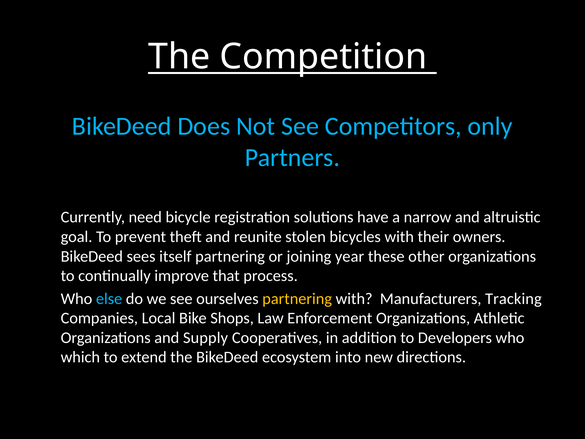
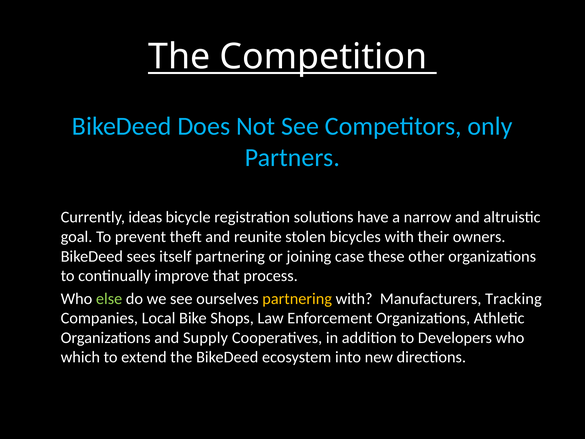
need: need -> ideas (145, 217)
year: year -> case (350, 256)
else colour: light blue -> light green (109, 298)
